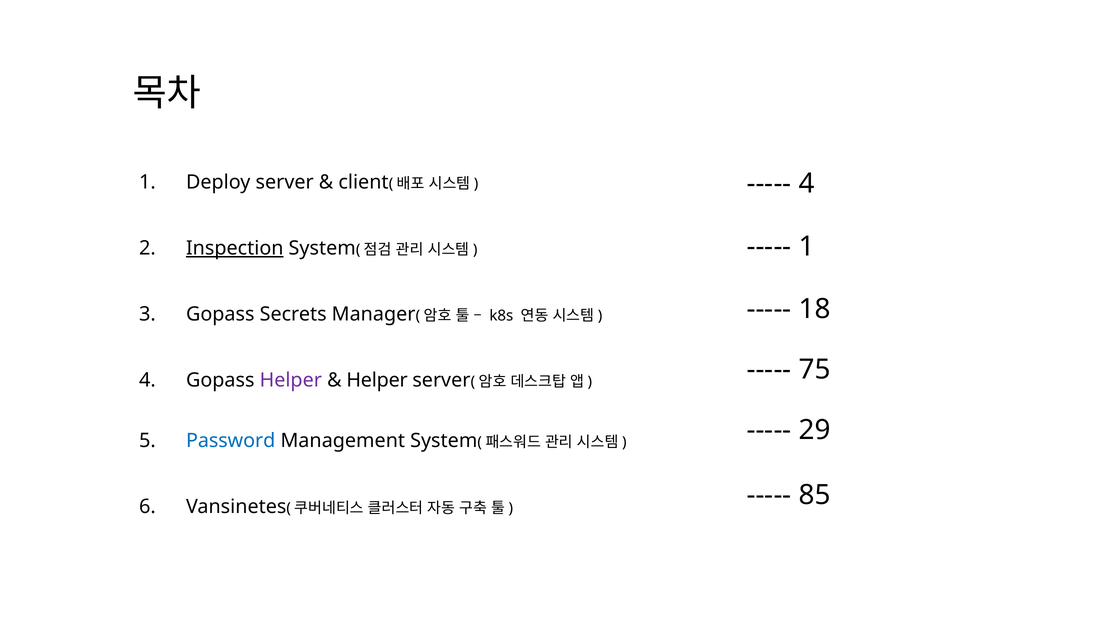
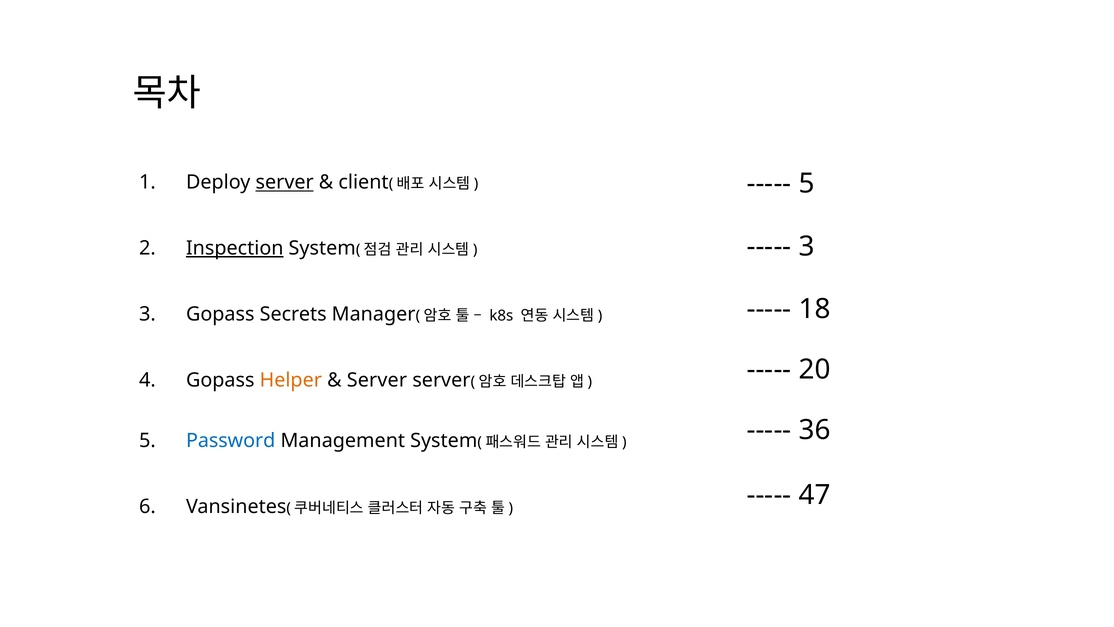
4: 4 -> 5 (807, 184)
server underline: none -> present (285, 182)
1: 1 -> 3 (807, 246)
75: 75 -> 20 (815, 369)
Helper colour: purple -> orange (291, 380)
Helper: Helper -> Server (377, 380)
29: 29 -> 36 (815, 430)
85: 85 -> 47 (815, 495)
